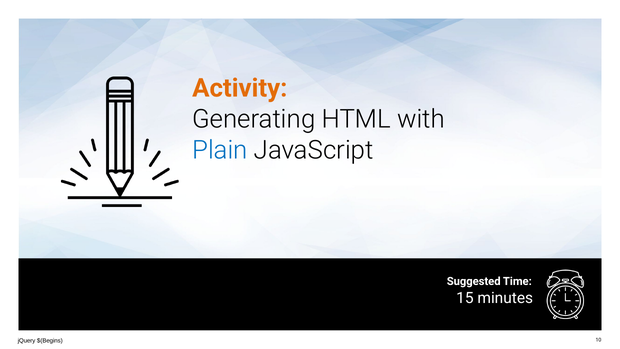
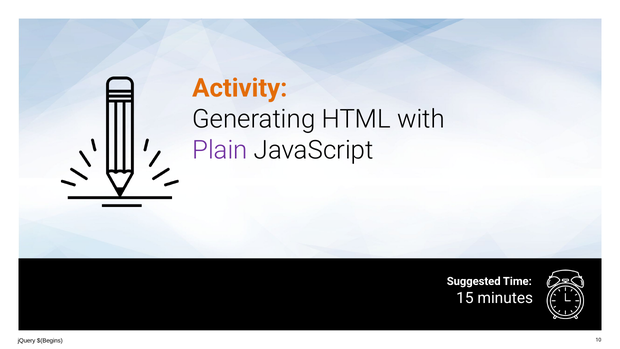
Plain colour: blue -> purple (220, 150)
